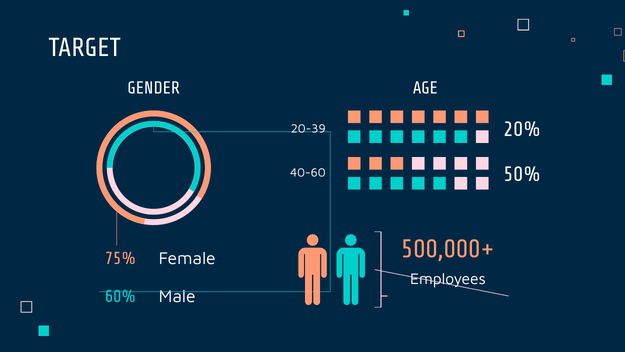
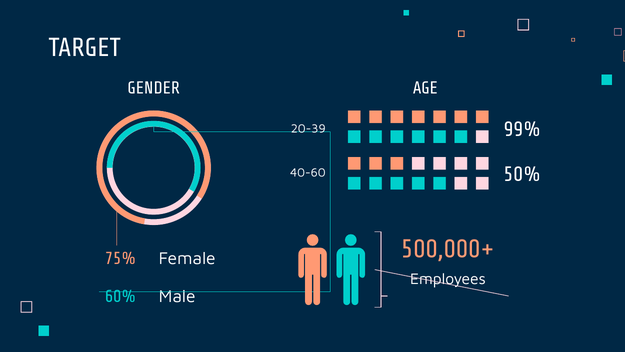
20%: 20% -> 99% (522, 129)
